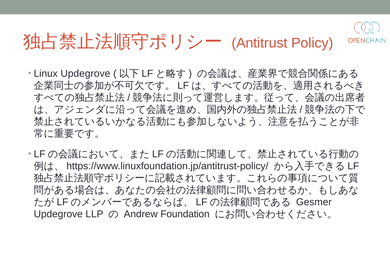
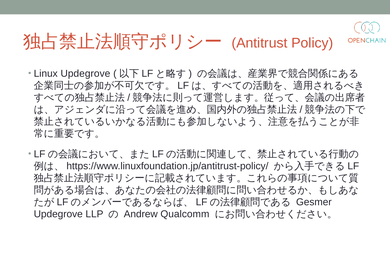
Foundation: Foundation -> Qualcomm (185, 214)
